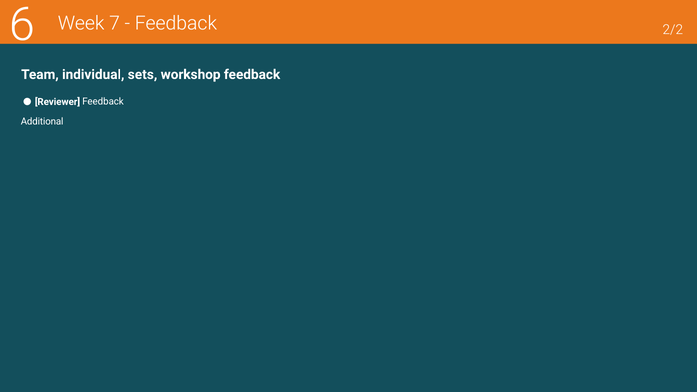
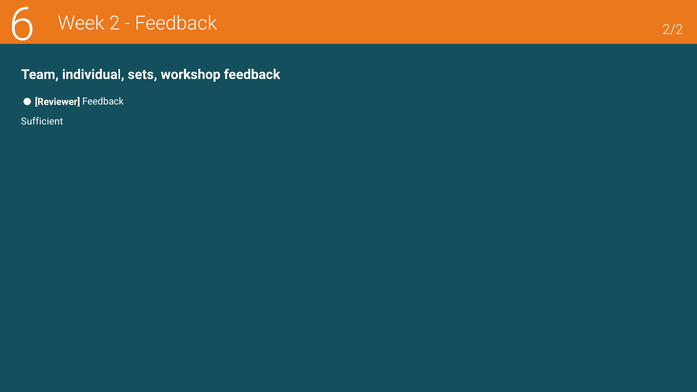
7: 7 -> 2 (115, 23)
Additional: Additional -> Sufficient (42, 122)
